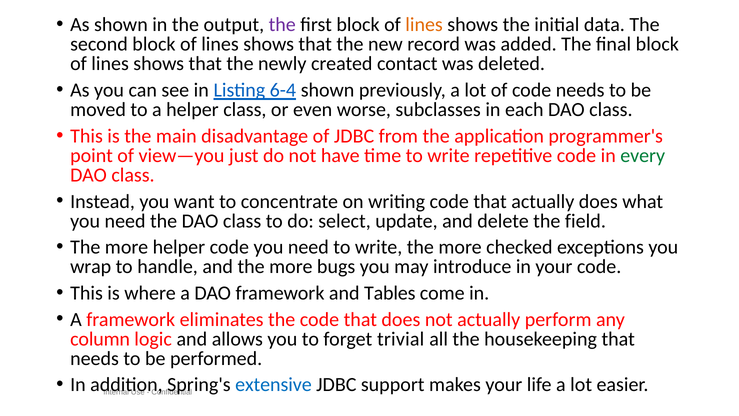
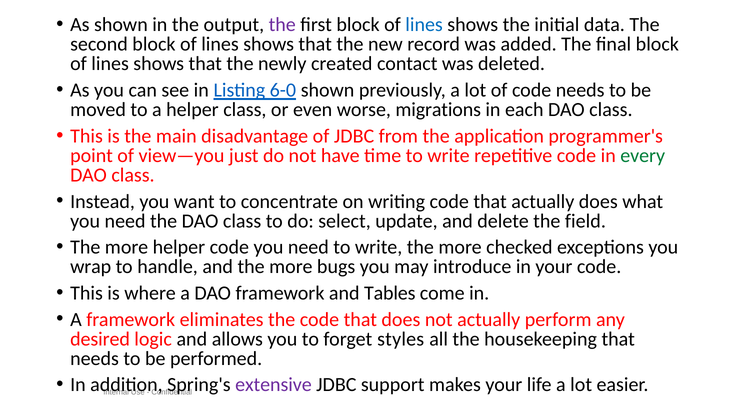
lines colour: orange -> blue (424, 25)
6-4: 6-4 -> 6-0 (283, 90)
subclasses: subclasses -> migrations (438, 110)
column: column -> desired (100, 339)
trivial: trivial -> styles (401, 339)
extensive colour: blue -> purple (273, 385)
